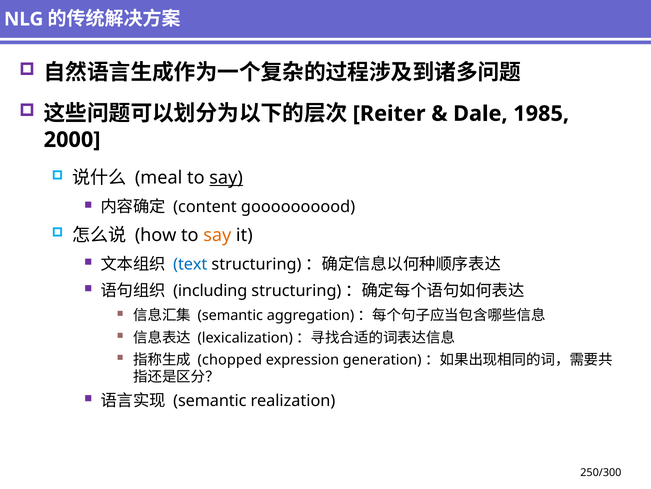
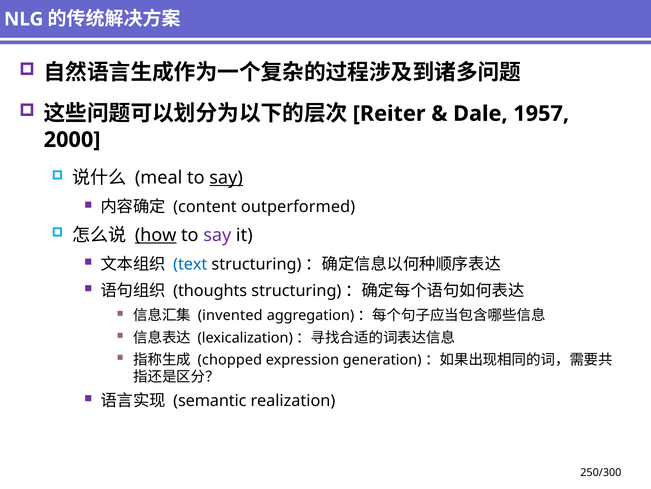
1985: 1985 -> 1957 (541, 113)
goooooooood: goooooooood -> outperformed (298, 207)
how underline: none -> present (156, 235)
say colour: orange -> purple (217, 235)
including: including -> thoughts (210, 290)
semantic: semantic -> invented (230, 315)
